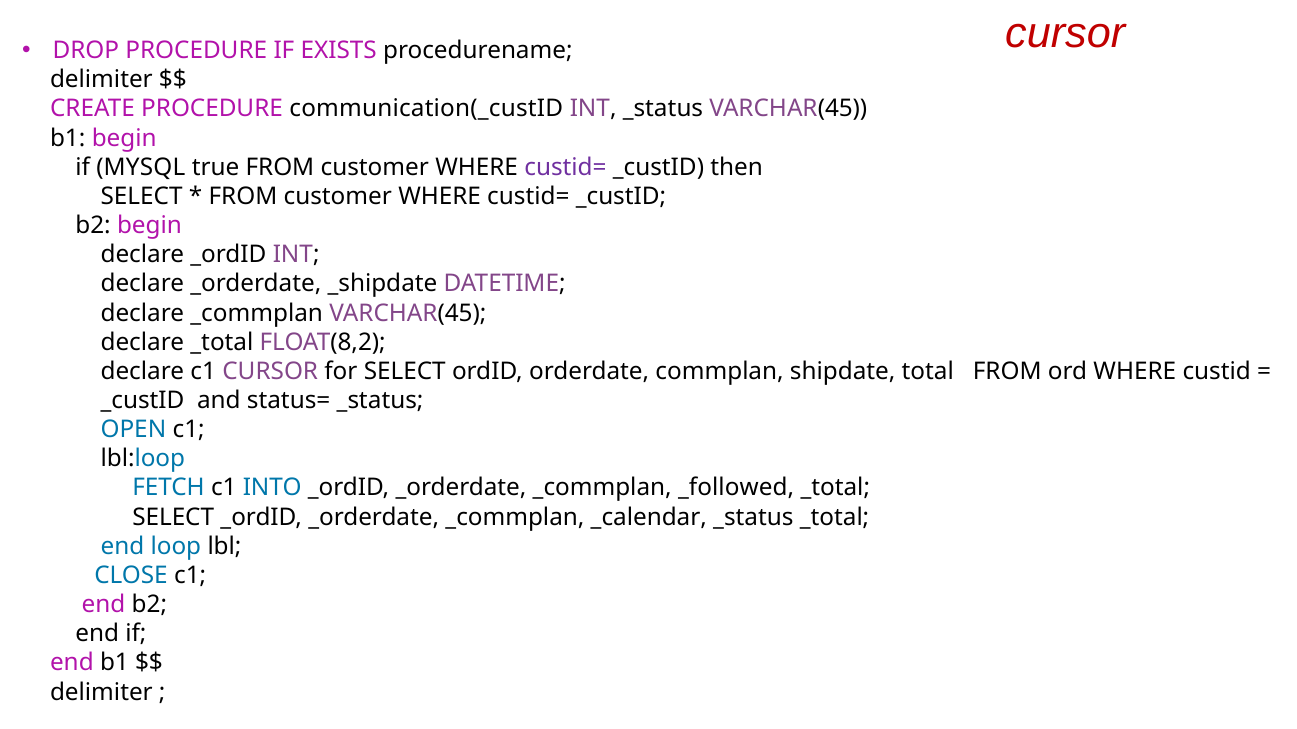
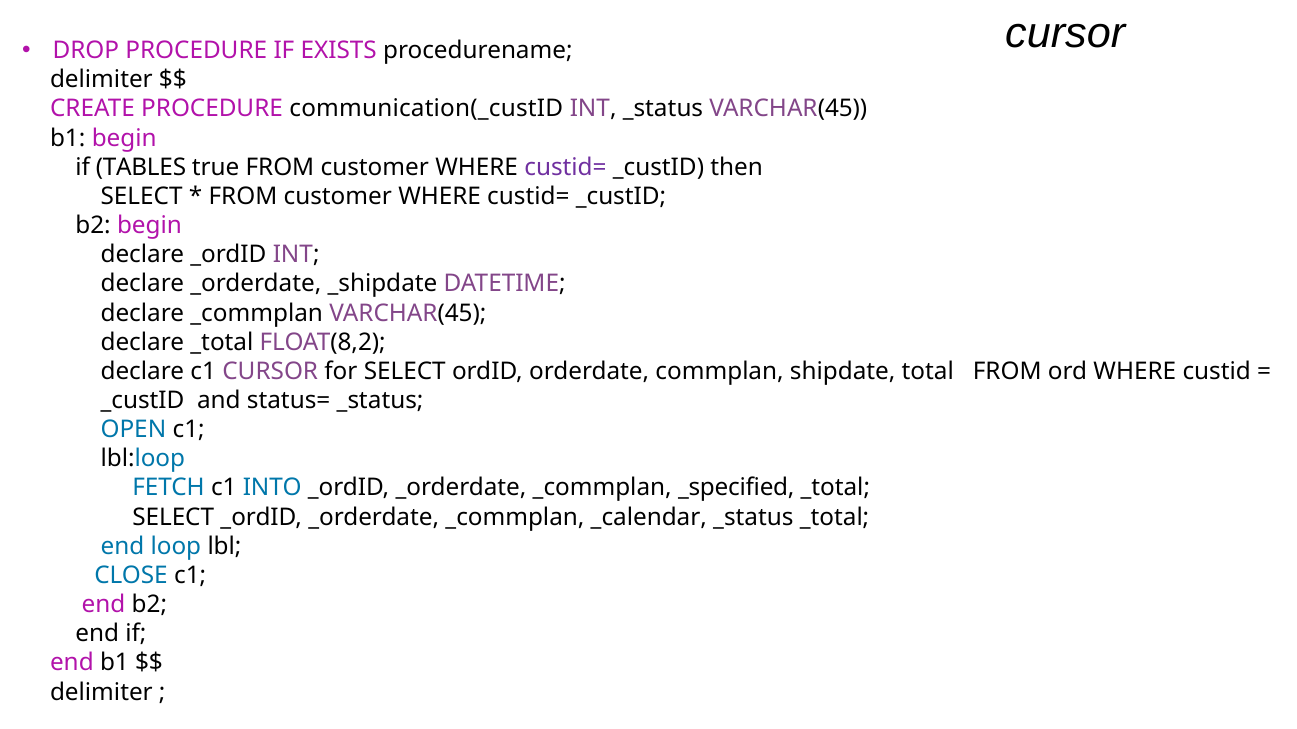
cursor colour: red -> black (1065, 34)
MYSQL: MYSQL -> TABLES (141, 167)
_followed: _followed -> _specified (736, 488)
